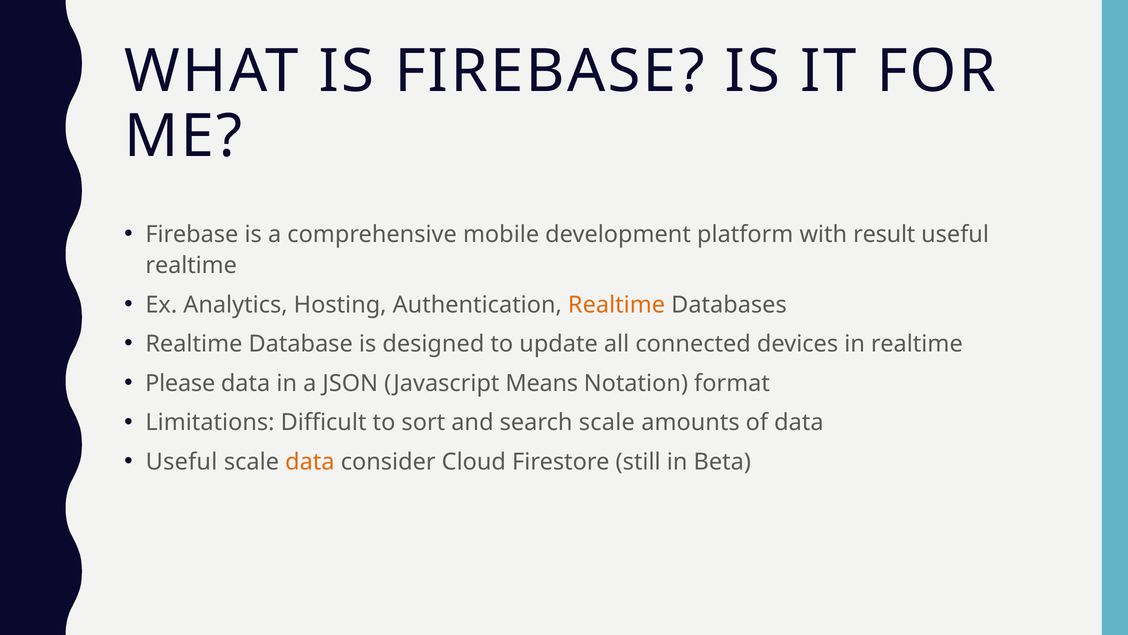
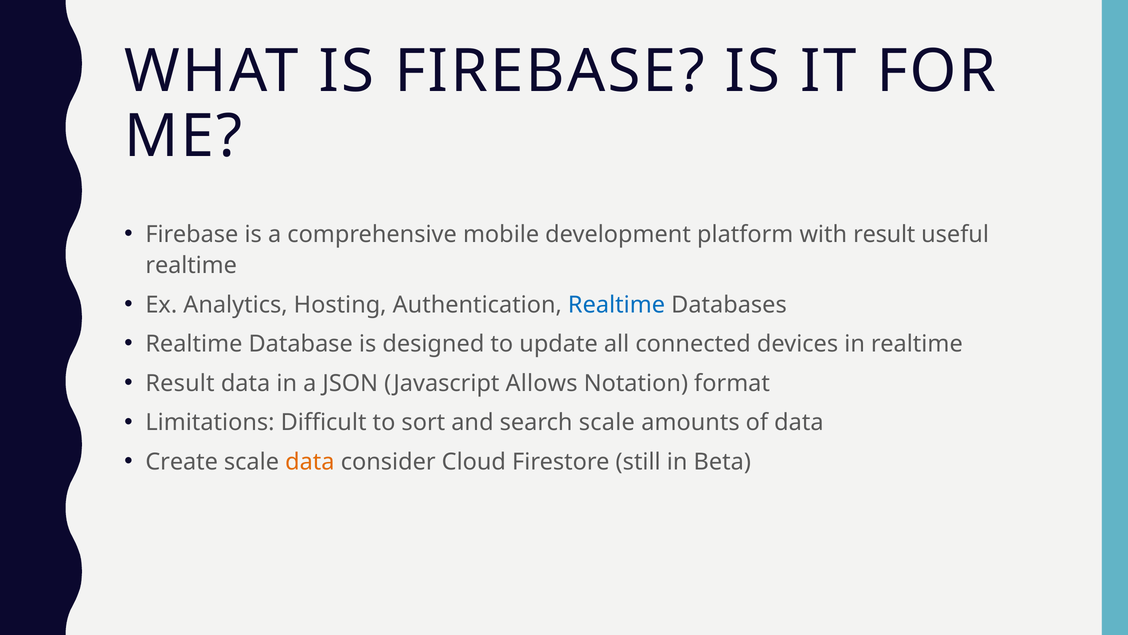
Realtime colour: orange -> blue (617, 305)
Please: Please -> Result (180, 383)
Means: Means -> Allows (542, 383)
Useful: Useful -> Create (182, 461)
